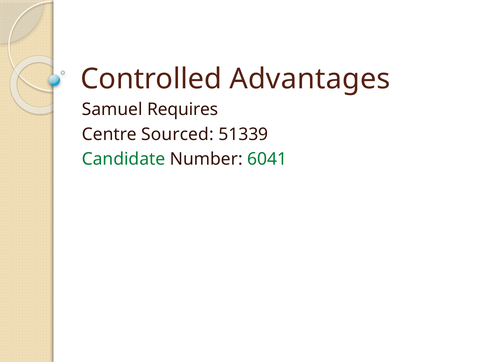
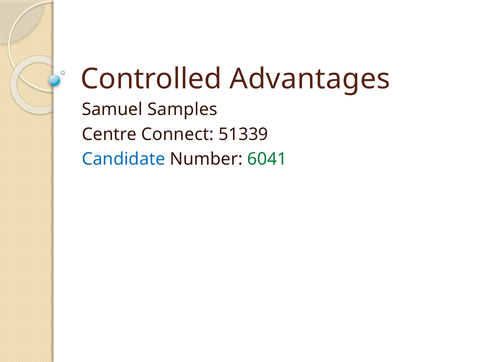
Requires: Requires -> Samples (182, 109)
Sourced: Sourced -> Connect (177, 134)
Candidate colour: green -> blue (124, 159)
